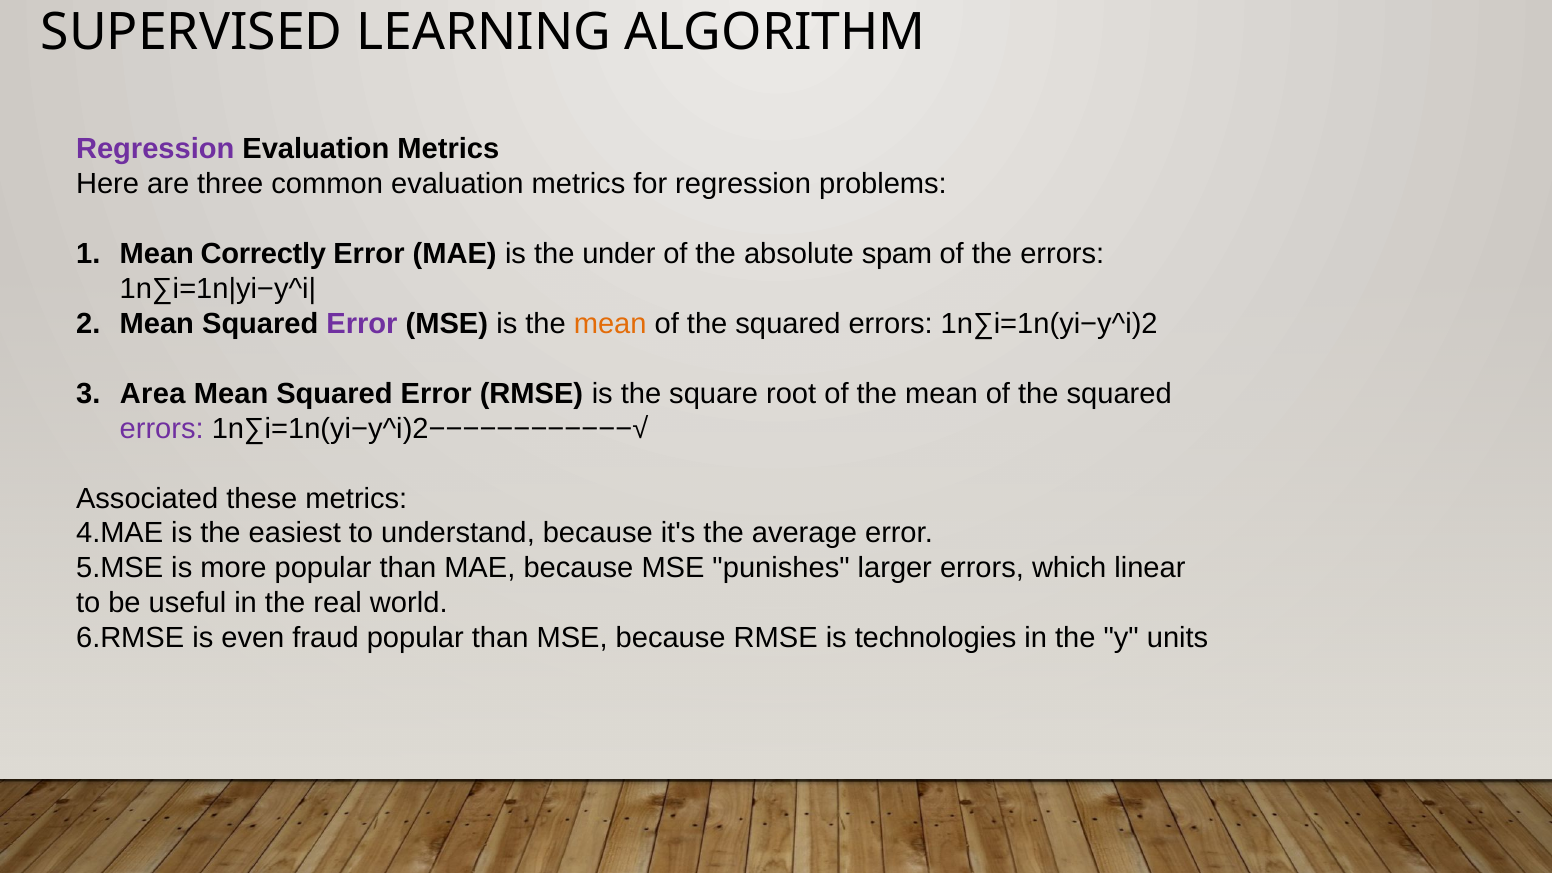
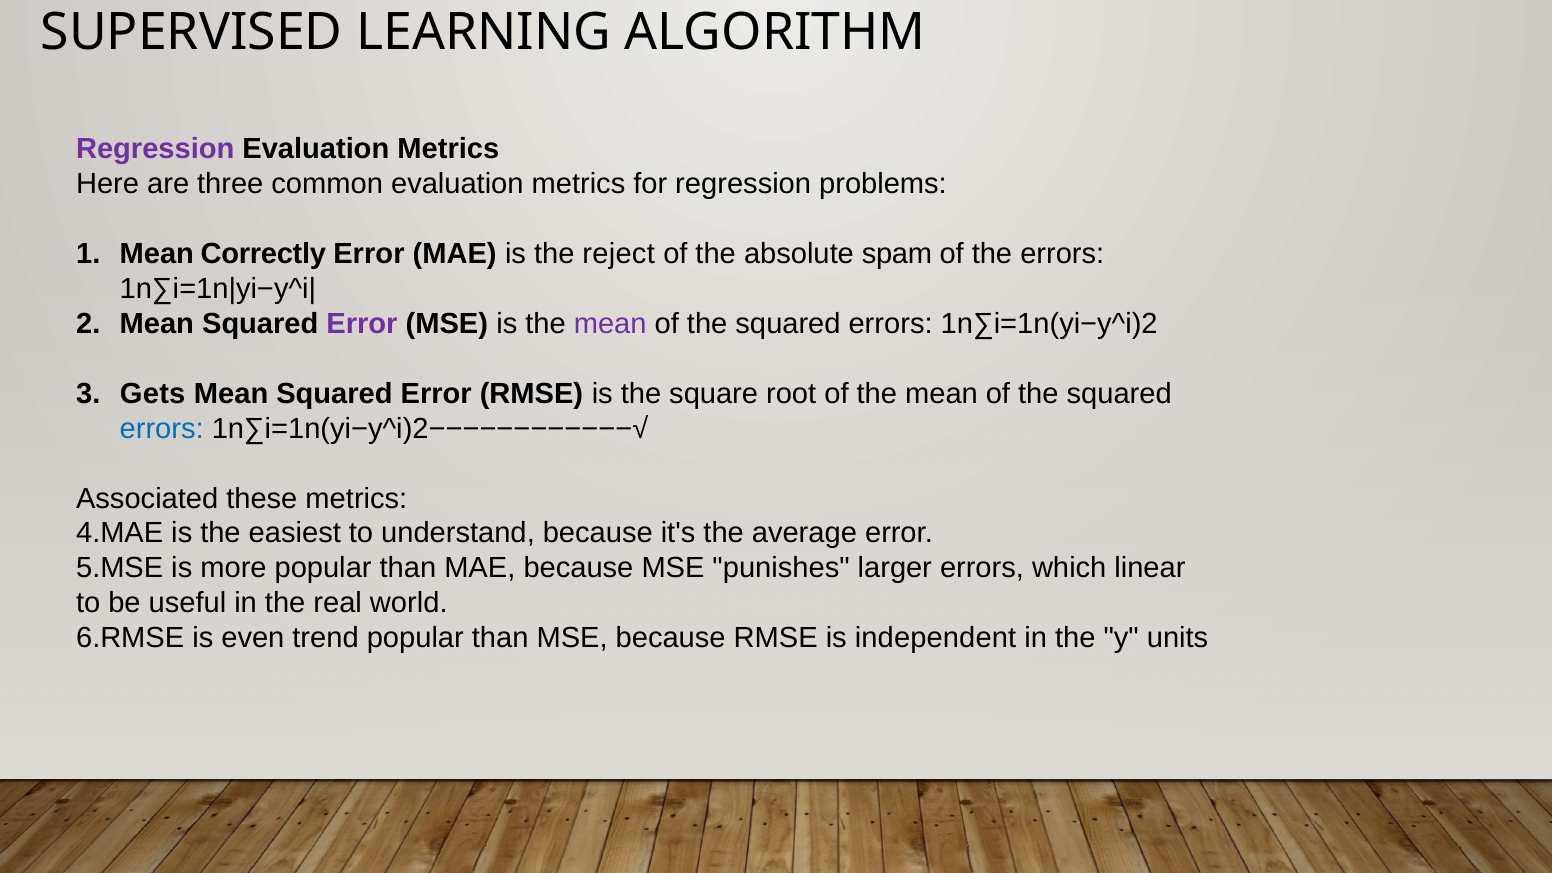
under: under -> reject (619, 254)
mean colour: orange -> purple (610, 324)
Area: Area -> Gets (153, 394)
errors colour: purple -> blue (162, 429)
fraud: fraud -> trend (326, 638)
technologies: technologies -> independent (936, 638)
